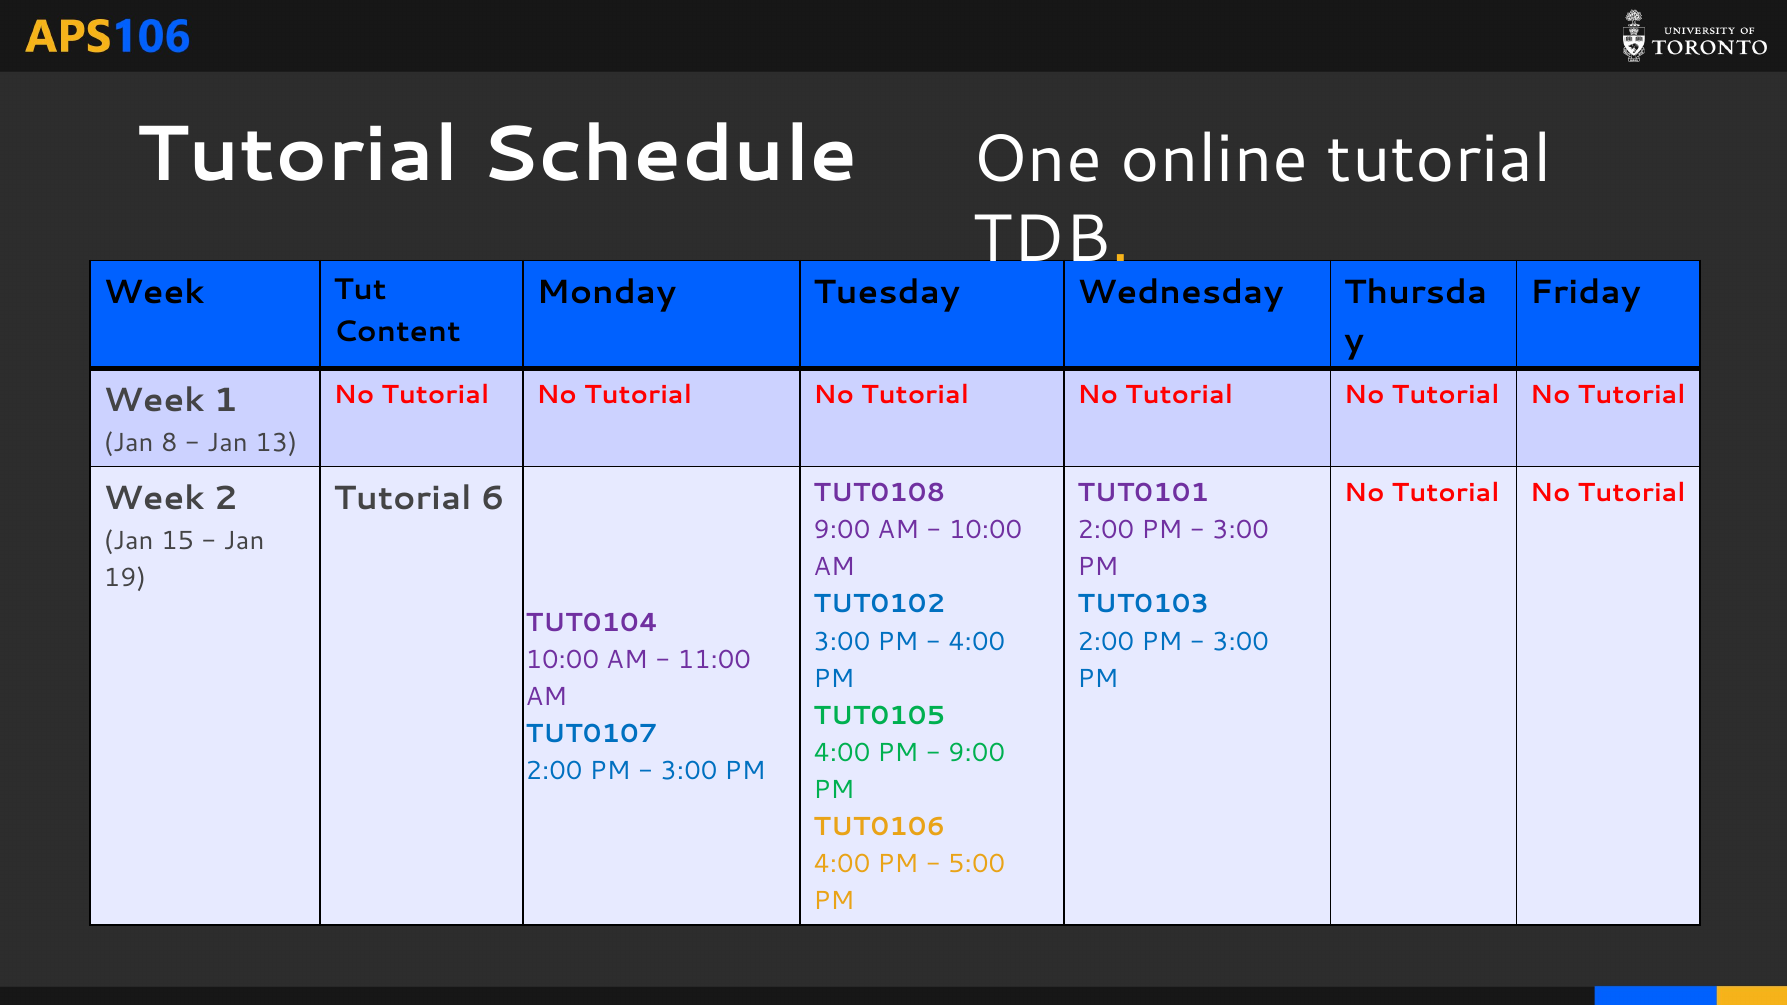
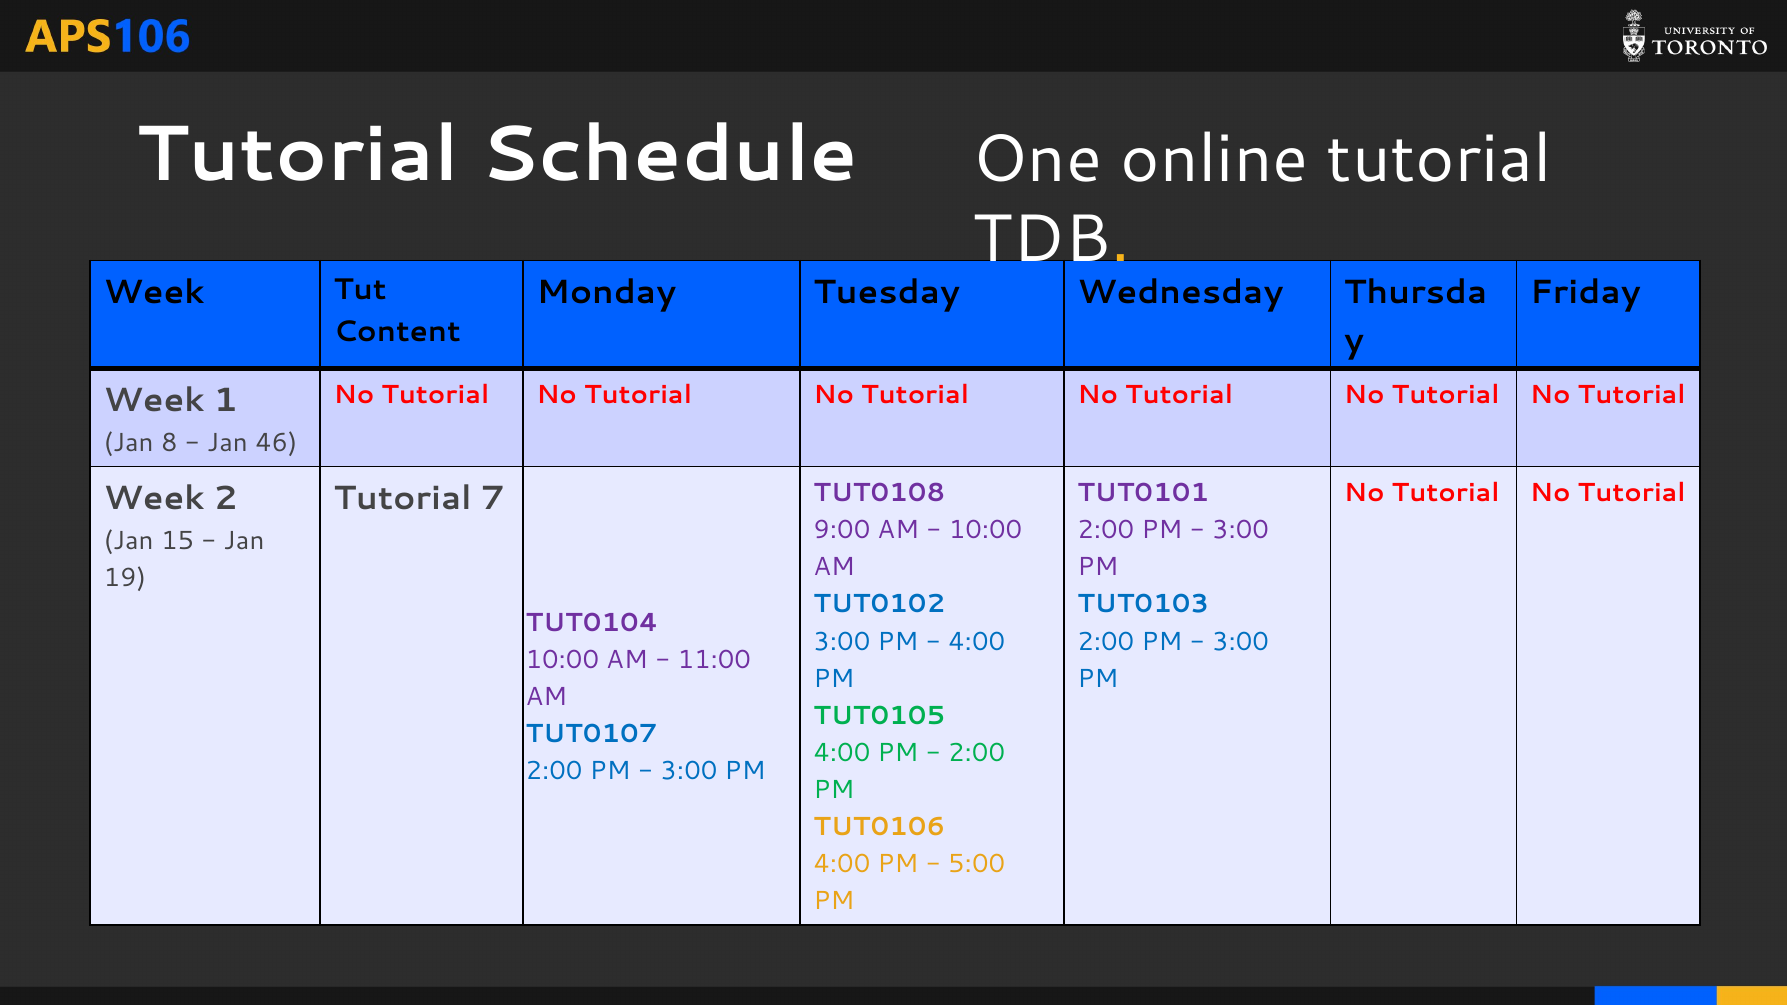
13: 13 -> 46 (276, 443)
6: 6 -> 7 (493, 499)
9:00: 9:00 -> 2:00 (977, 753)
